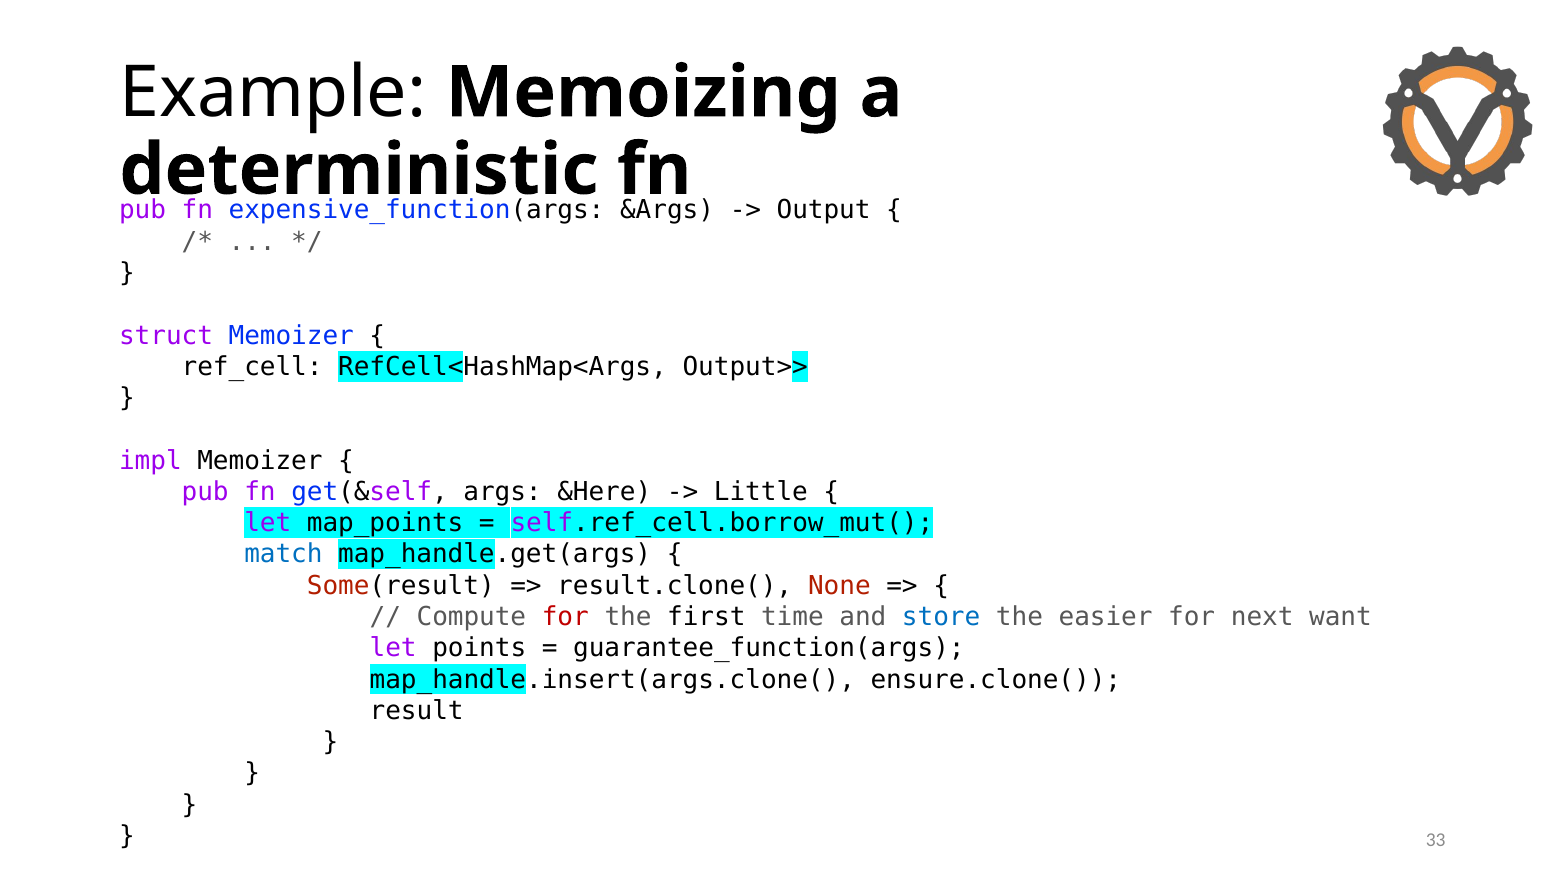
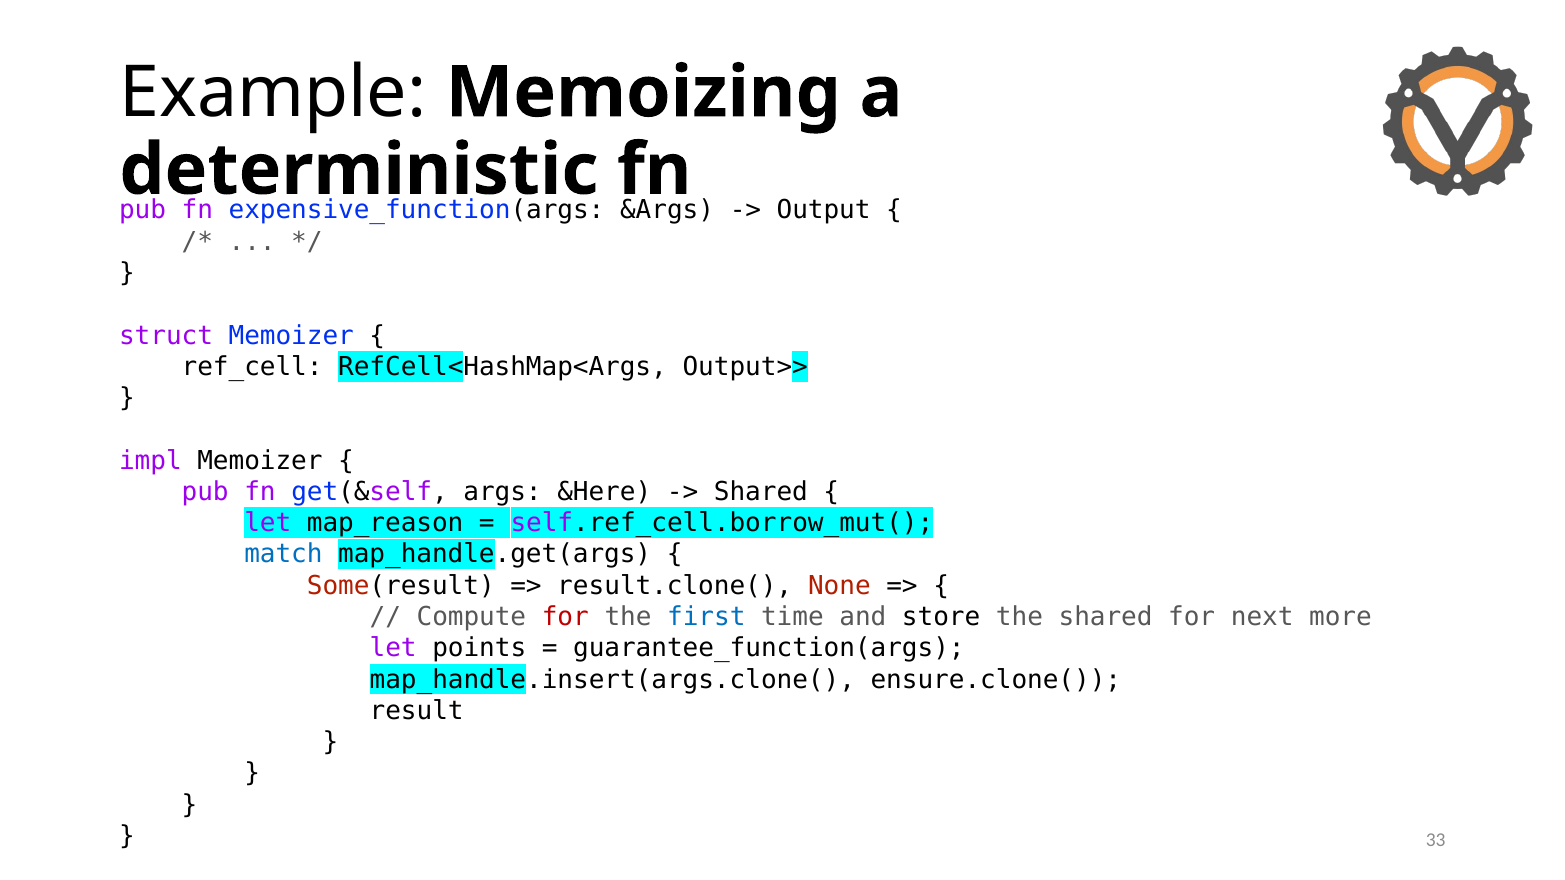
Little: Little -> Shared (761, 492)
map_points: map_points -> map_reason (385, 523)
first colour: black -> blue (706, 617)
store colour: blue -> black (941, 617)
the easier: easier -> shared (1106, 617)
want: want -> more (1340, 617)
